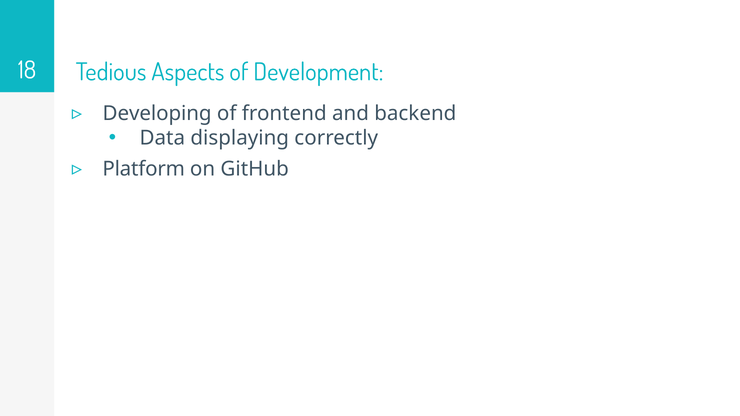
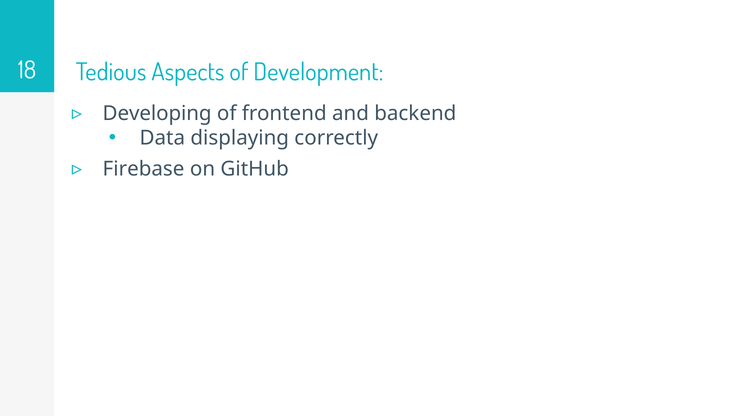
Platform: Platform -> Firebase (144, 169)
